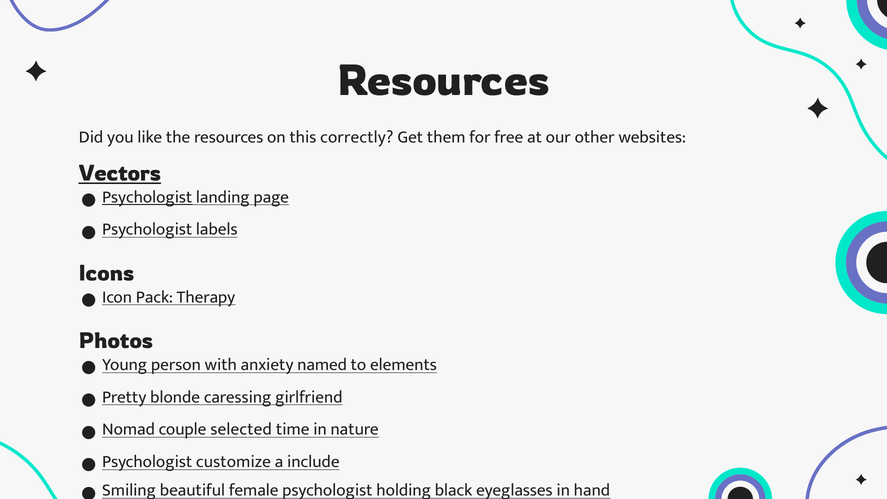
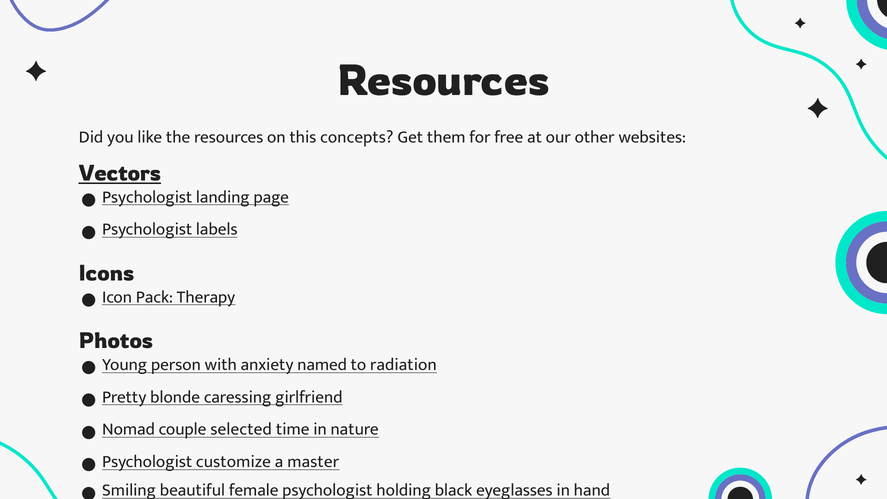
correctly: correctly -> concepts (357, 137)
Psychologist underline: present -> none (147, 197)
elements: elements -> radiation (403, 364)
include: include -> master (313, 462)
